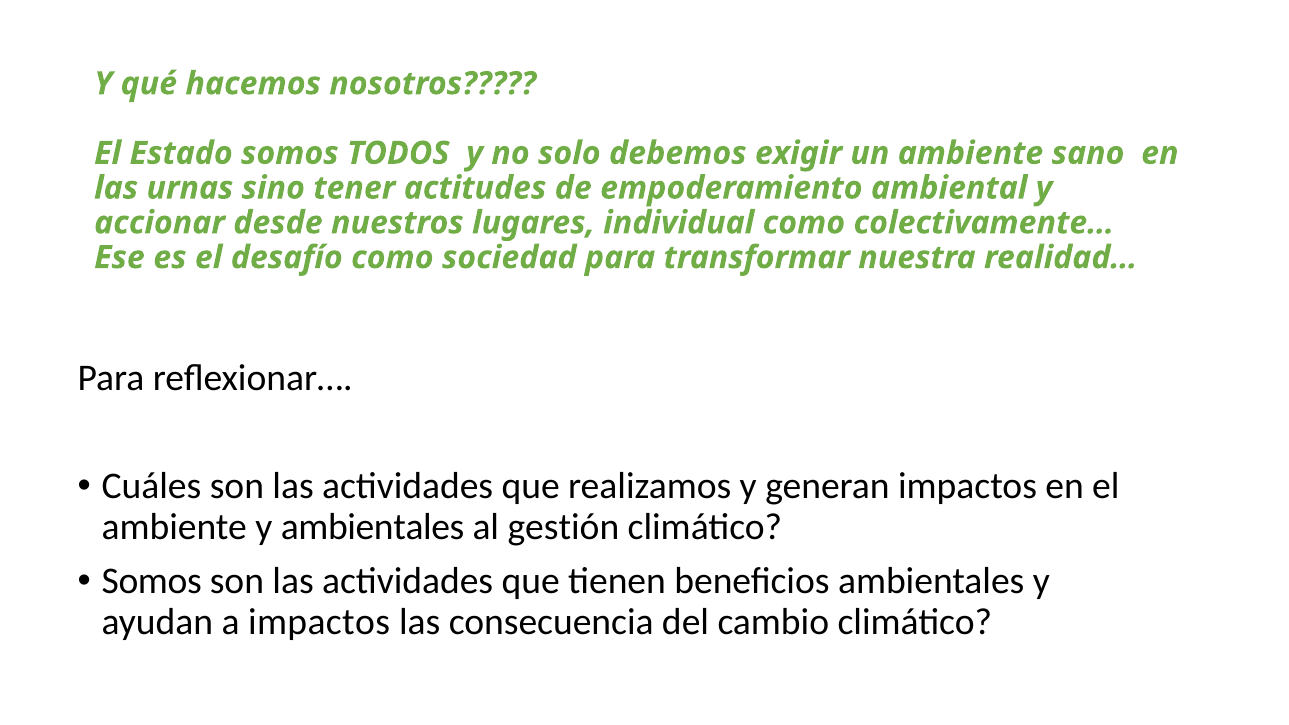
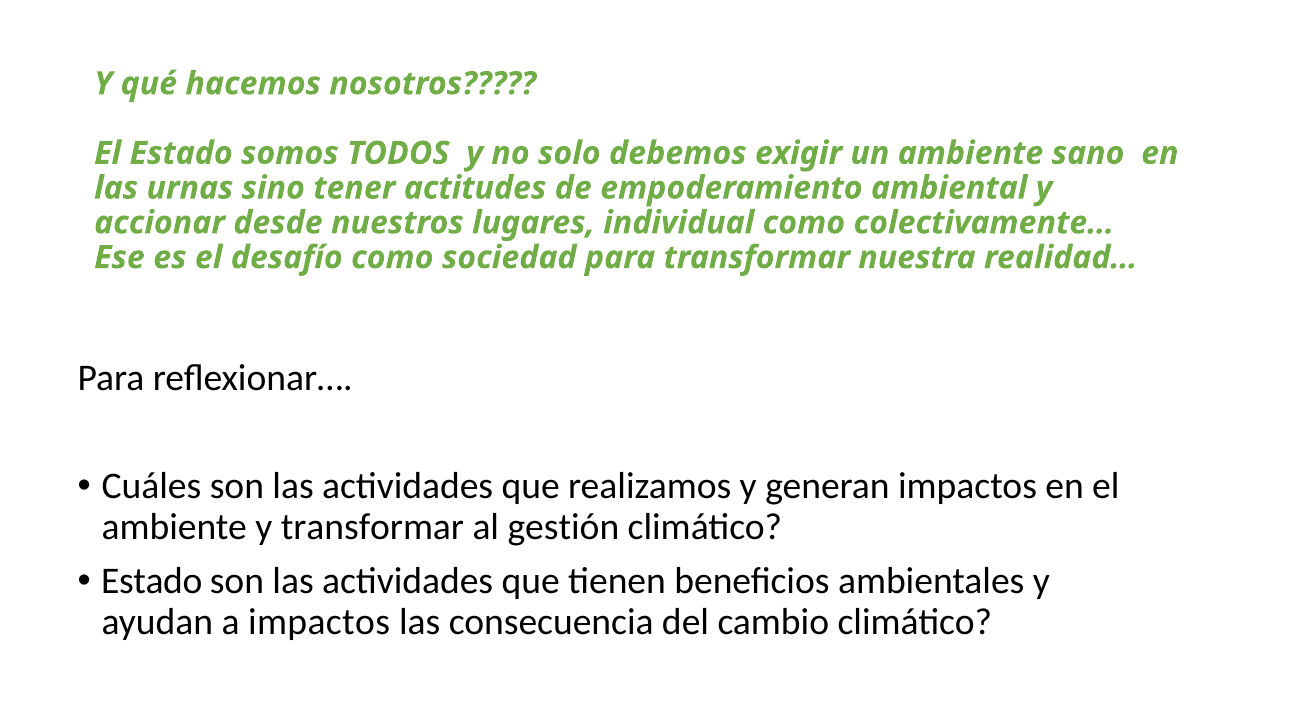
y ambientales: ambientales -> transformar (372, 527)
Somos: Somos -> Estado (152, 581)
